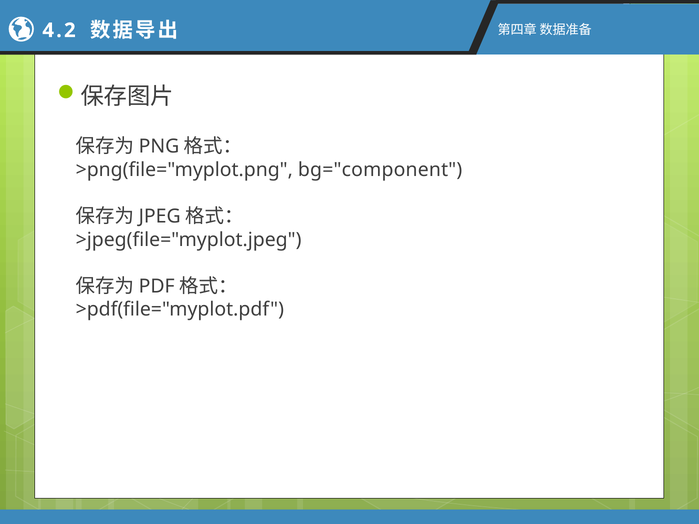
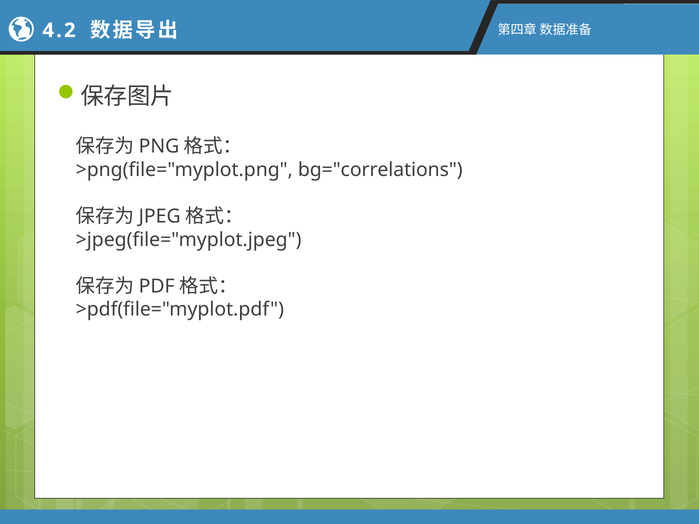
bg="component: bg="component -> bg="correlations (380, 170)
